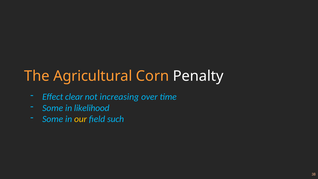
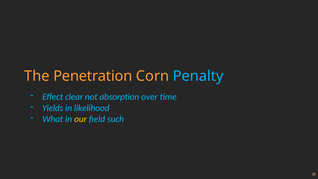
Agricultural: Agricultural -> Penetration (93, 76)
Penalty colour: white -> light blue (198, 76)
increasing: increasing -> absorption (119, 97)
Some: Some -> Yields (53, 108)
Some: Some -> What (53, 119)
